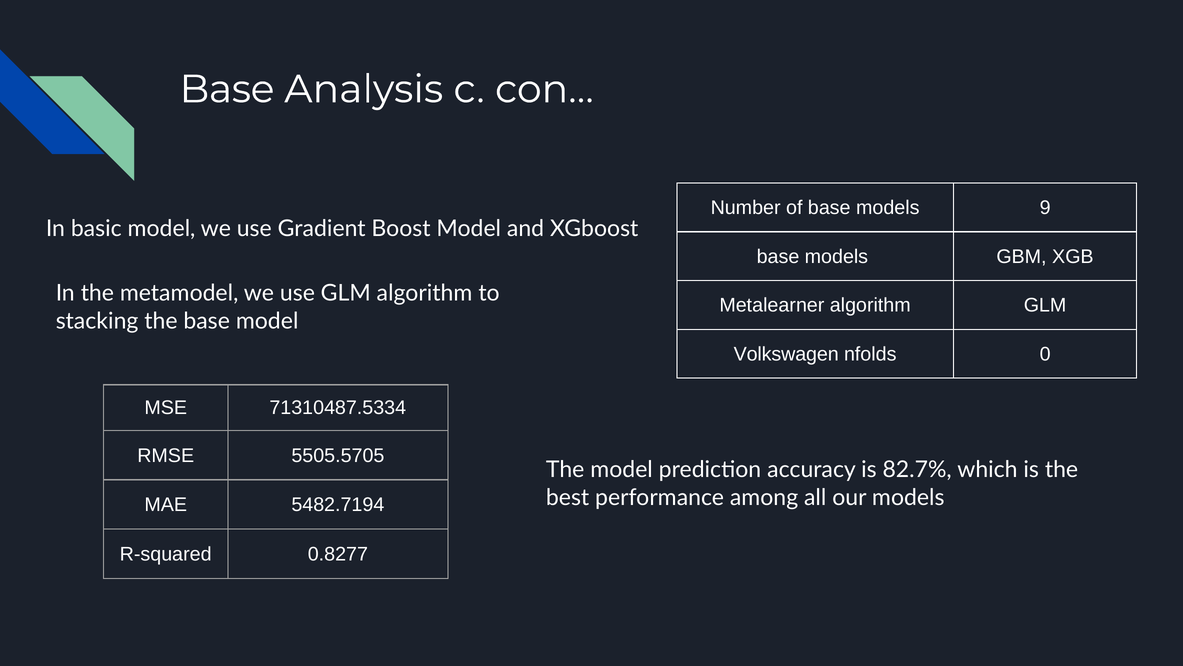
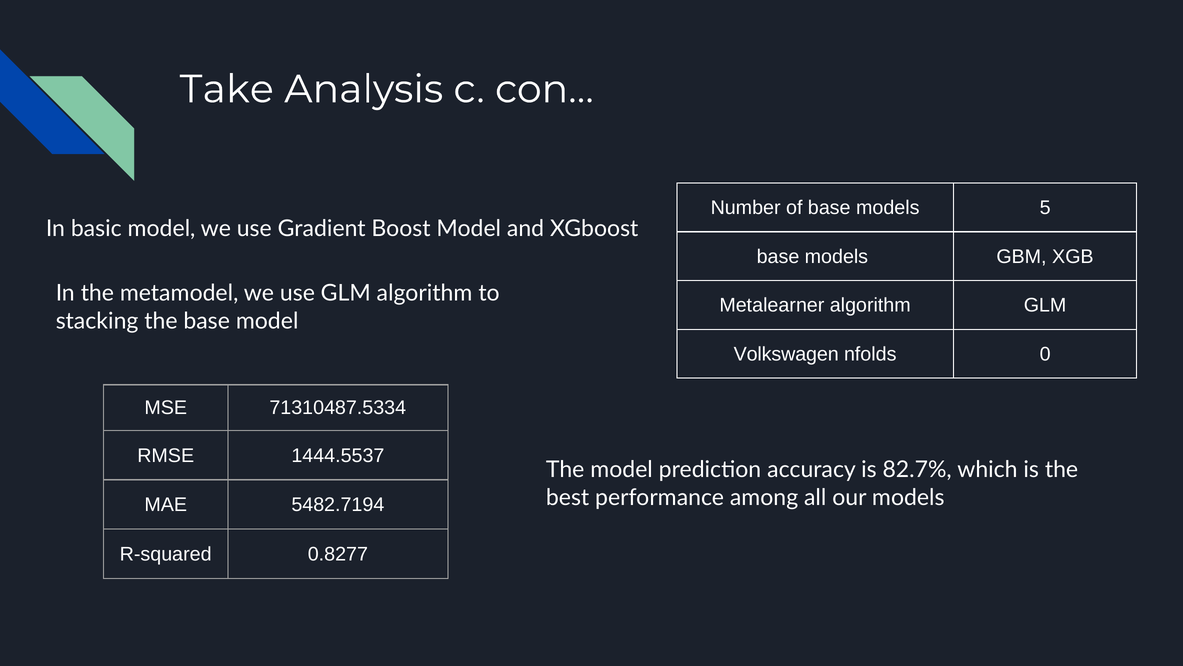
Base: Base -> Take (227, 89)
9: 9 -> 5 (1045, 208)
5505.5705: 5505.5705 -> 1444.5537 (338, 455)
